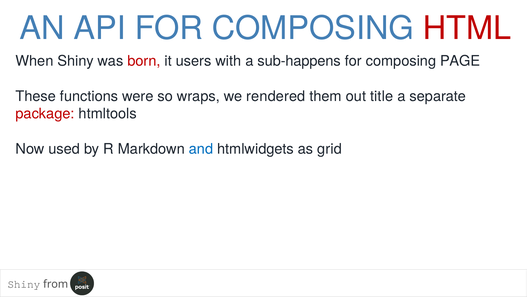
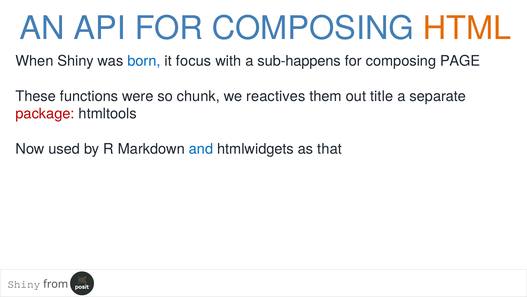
HTML colour: red -> orange (467, 28)
born colour: red -> blue (144, 61)
users: users -> focus (194, 61)
wraps: wraps -> chunk (198, 96)
rendered: rendered -> reactives (276, 96)
grid: grid -> that (330, 149)
